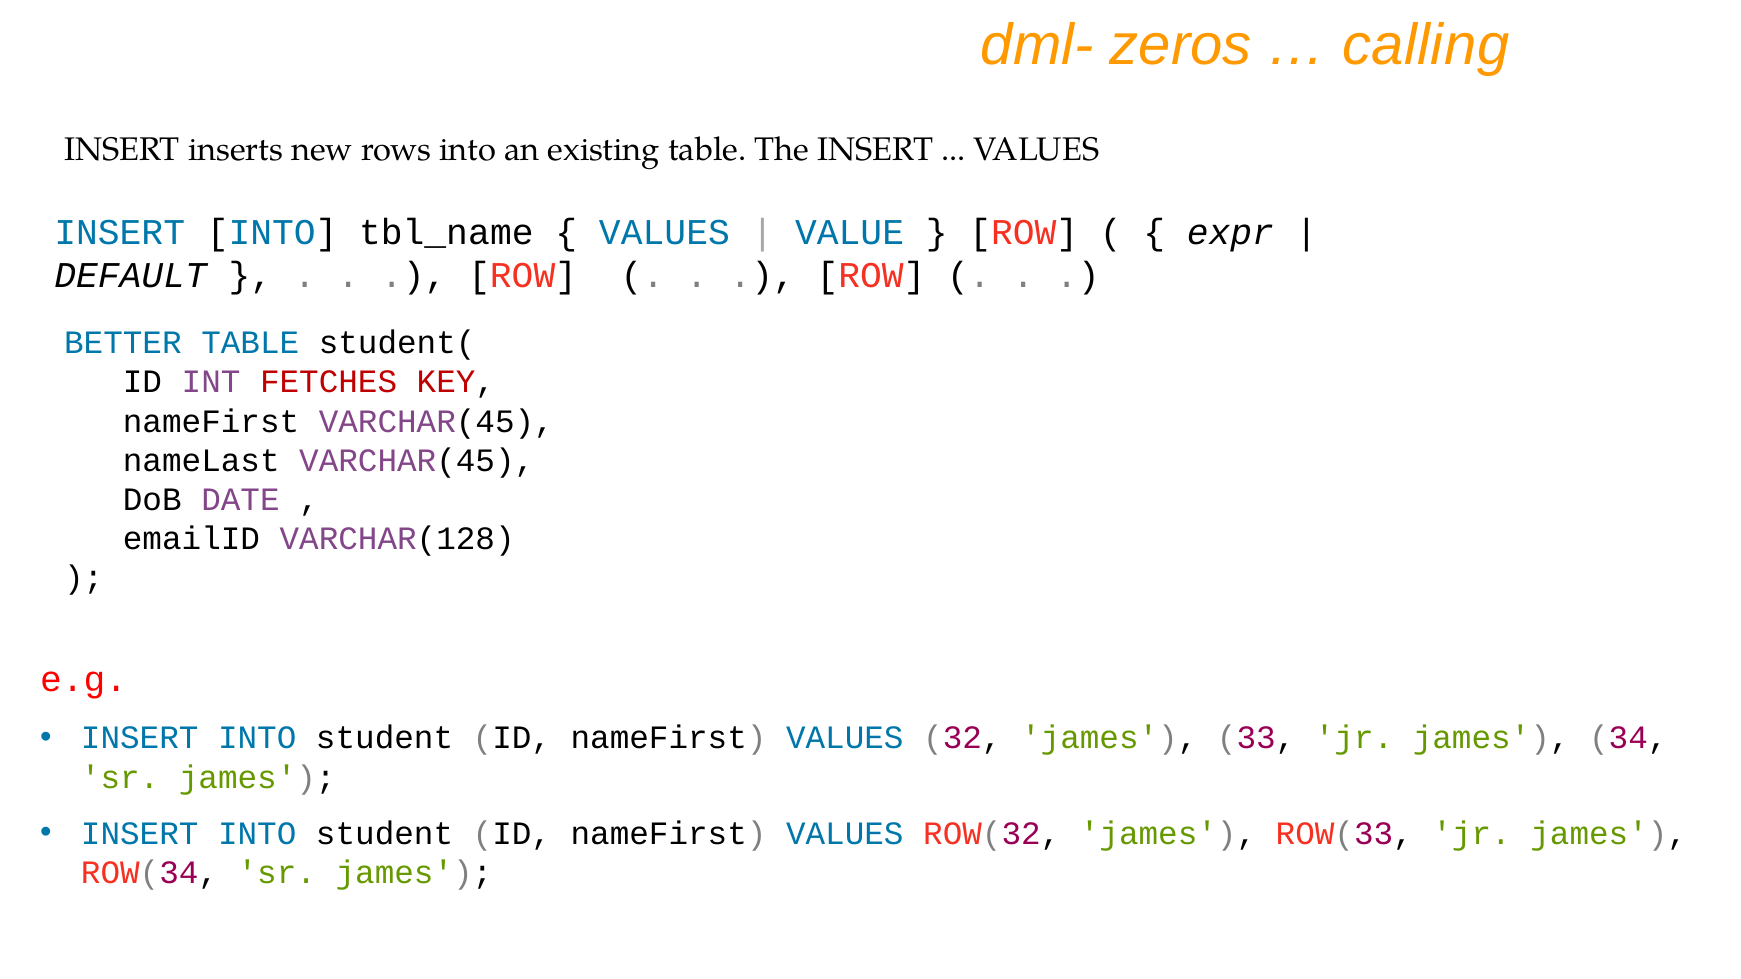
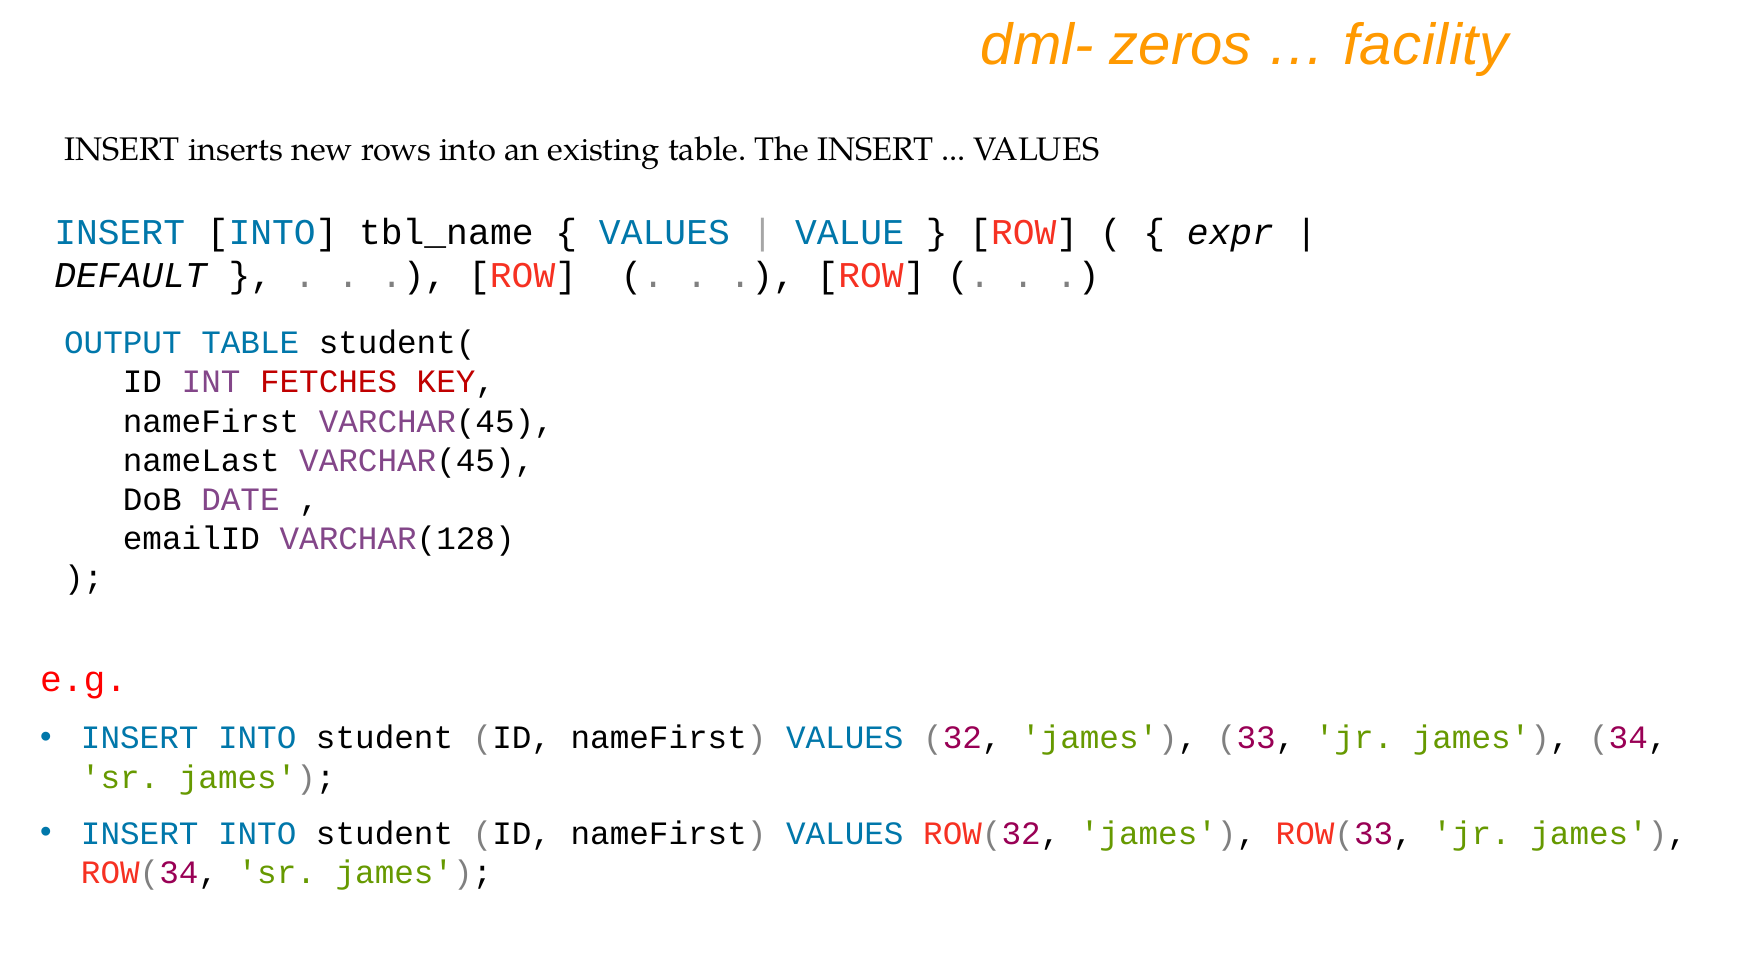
calling: calling -> facility (1426, 45)
BETTER: BETTER -> OUTPUT (123, 343)
